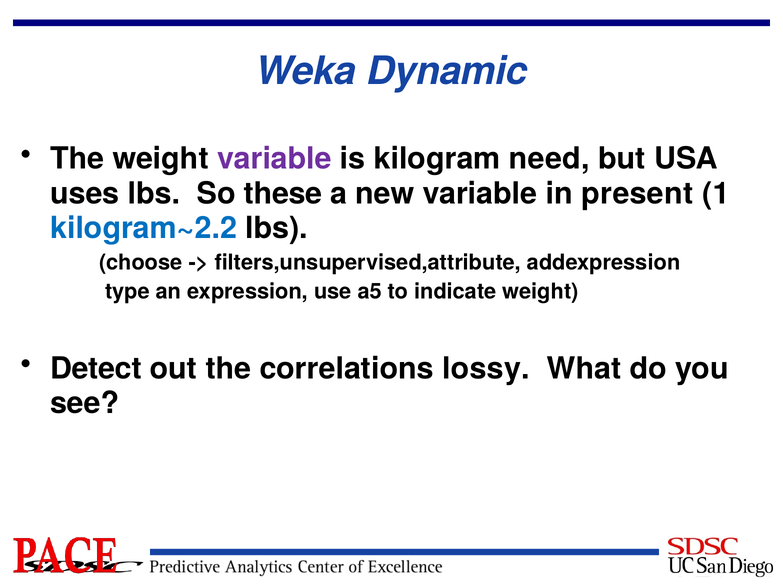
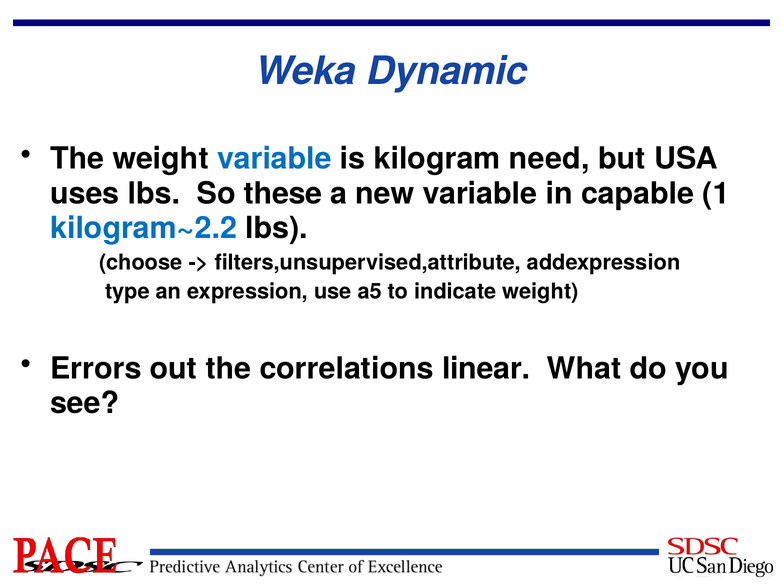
variable colour: purple -> blue (274, 159)
present: present -> capable (638, 193)
Detect: Detect -> Errors (96, 368)
lossy: lossy -> linear (486, 368)
